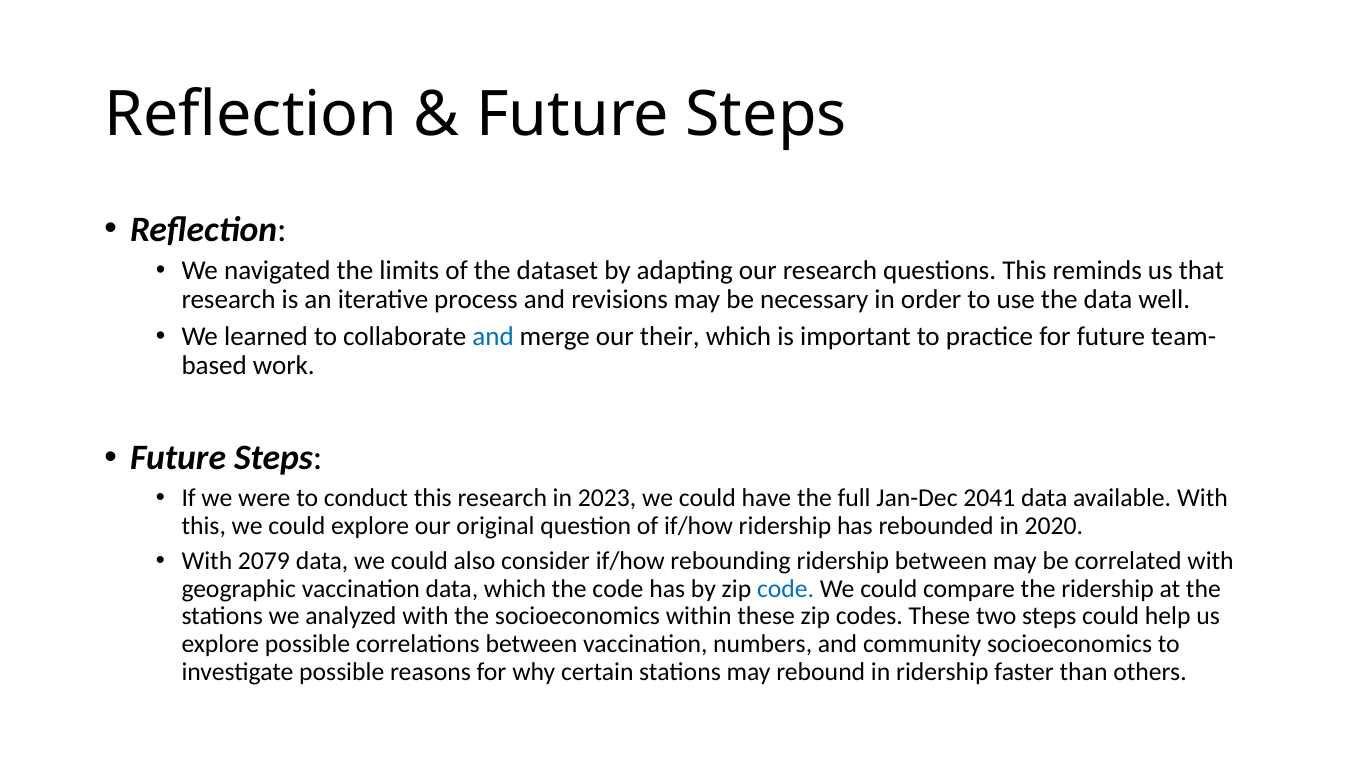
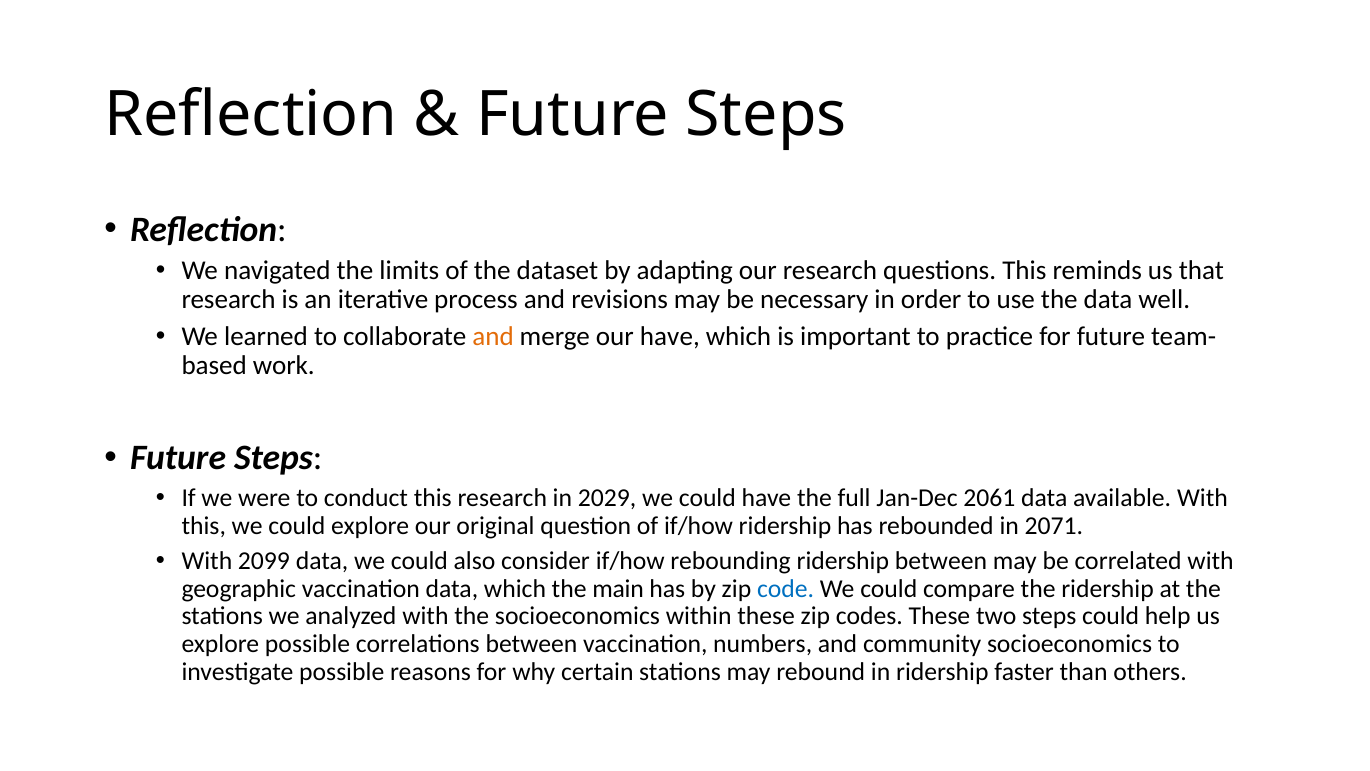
and colour: blue -> orange (493, 336)
our their: their -> have (670, 336)
2023: 2023 -> 2029 (607, 498)
2041: 2041 -> 2061 (989, 498)
2020: 2020 -> 2071 (1054, 526)
2079: 2079 -> 2099 (264, 561)
the code: code -> main (618, 588)
